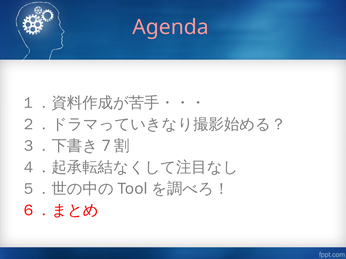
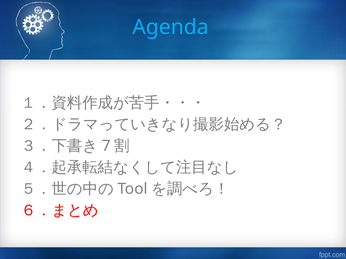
Agenda colour: pink -> light blue (171, 27)
